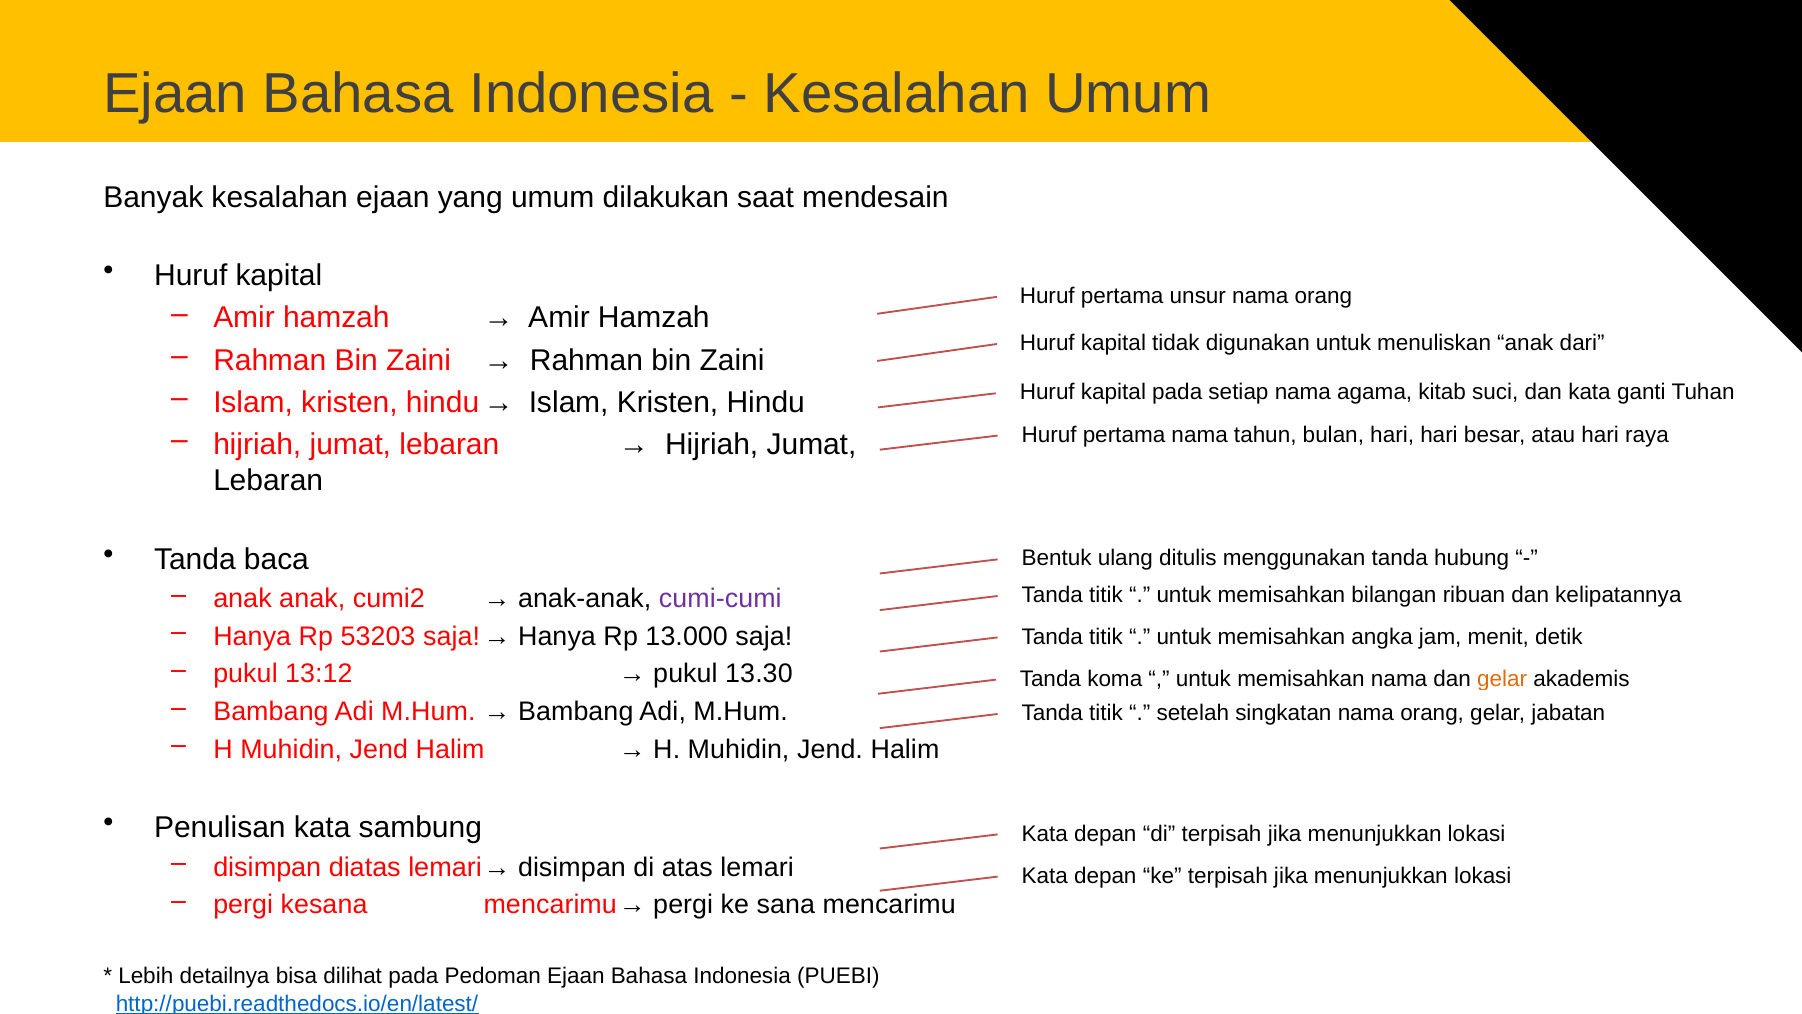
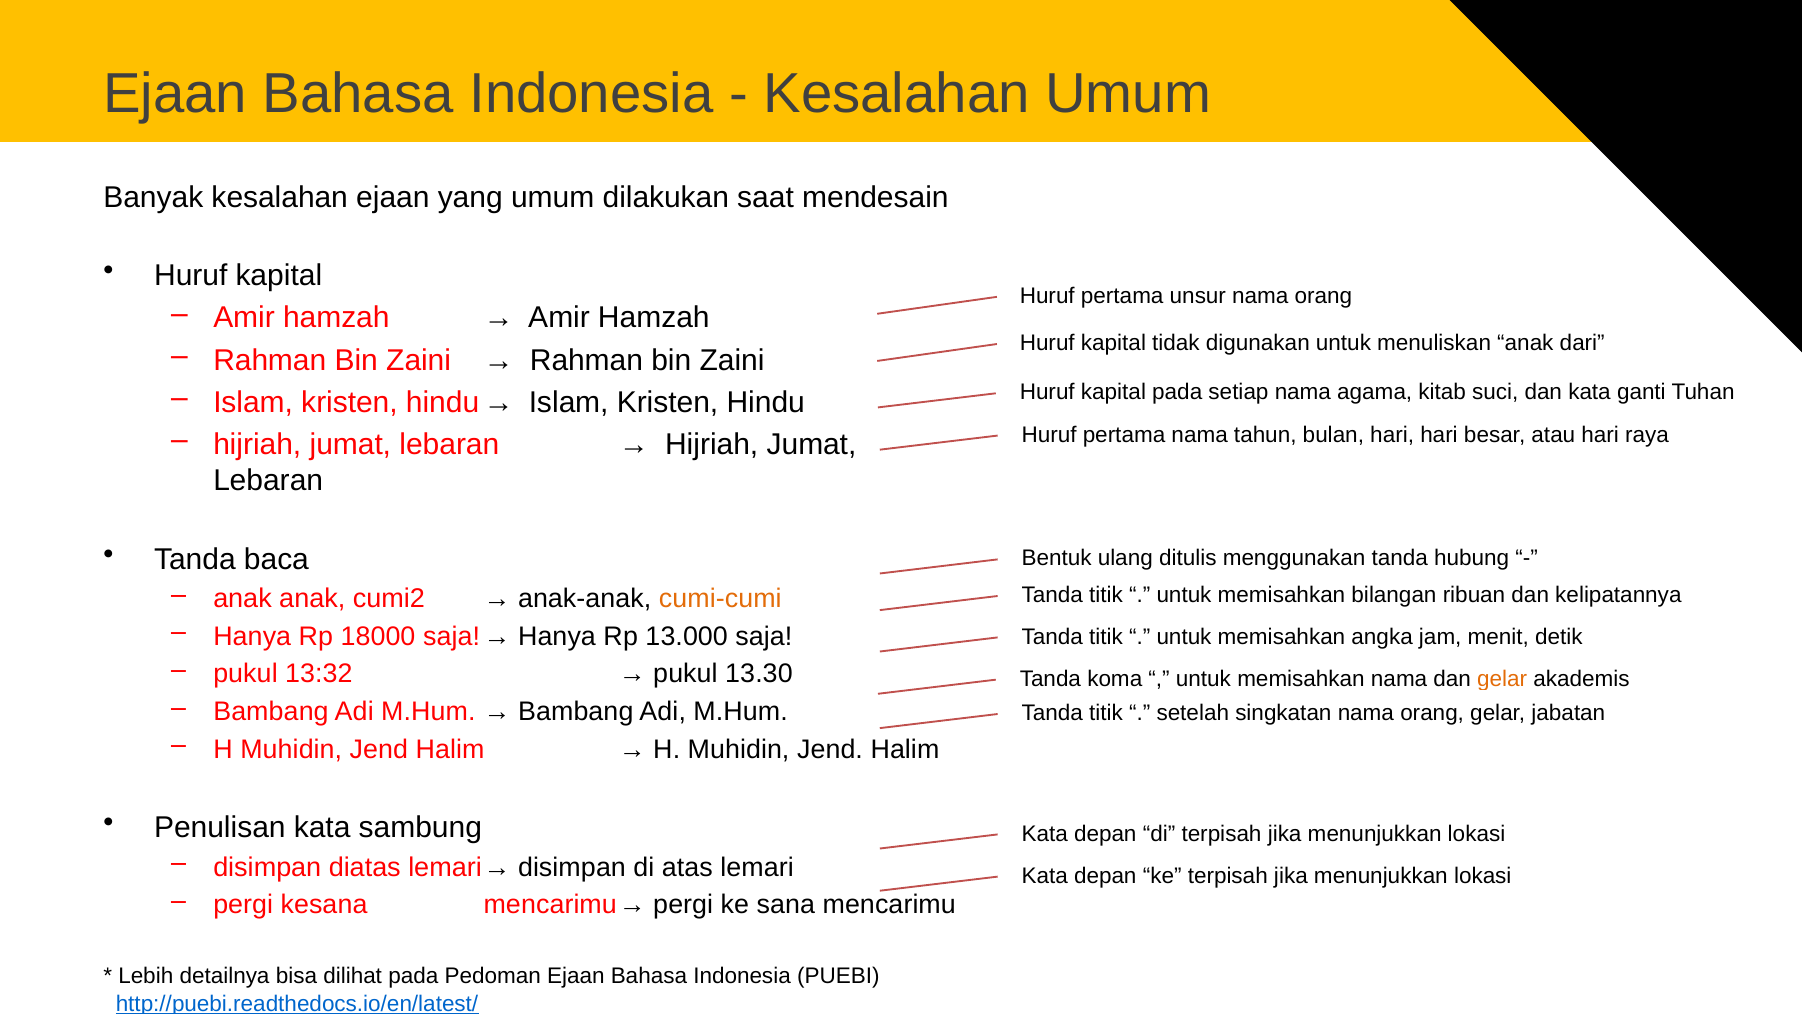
cumi-cumi colour: purple -> orange (720, 599)
53203: 53203 -> 18000 (378, 636)
13:12: 13:12 -> 13:32 (319, 674)
